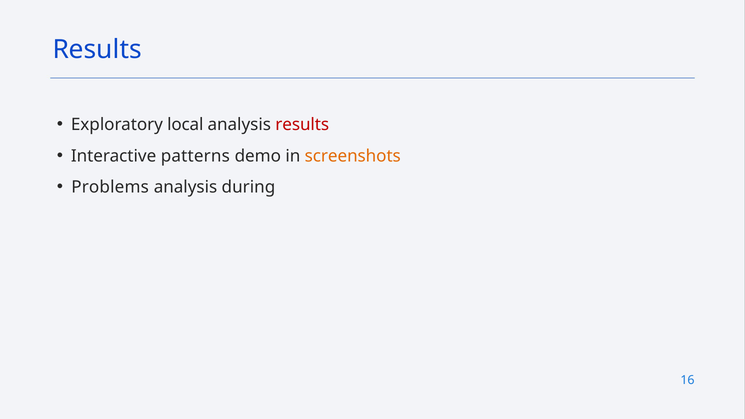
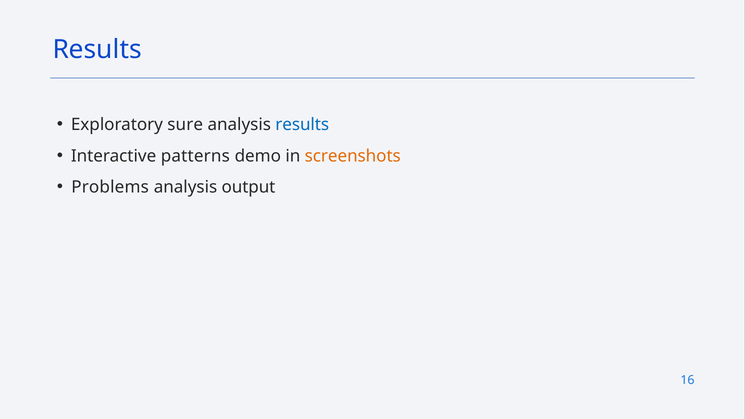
local: local -> sure (185, 125)
results colour: red -> blue (302, 125)
during: during -> output (249, 187)
